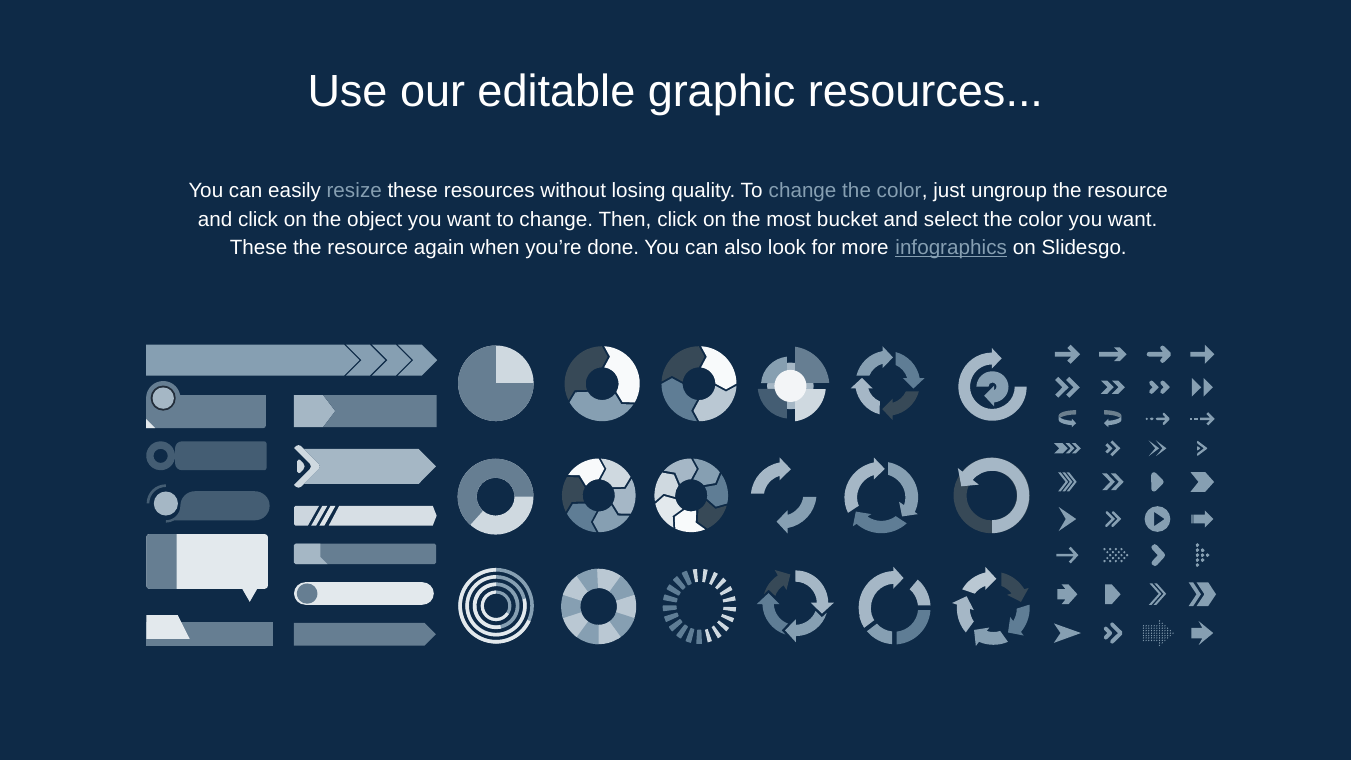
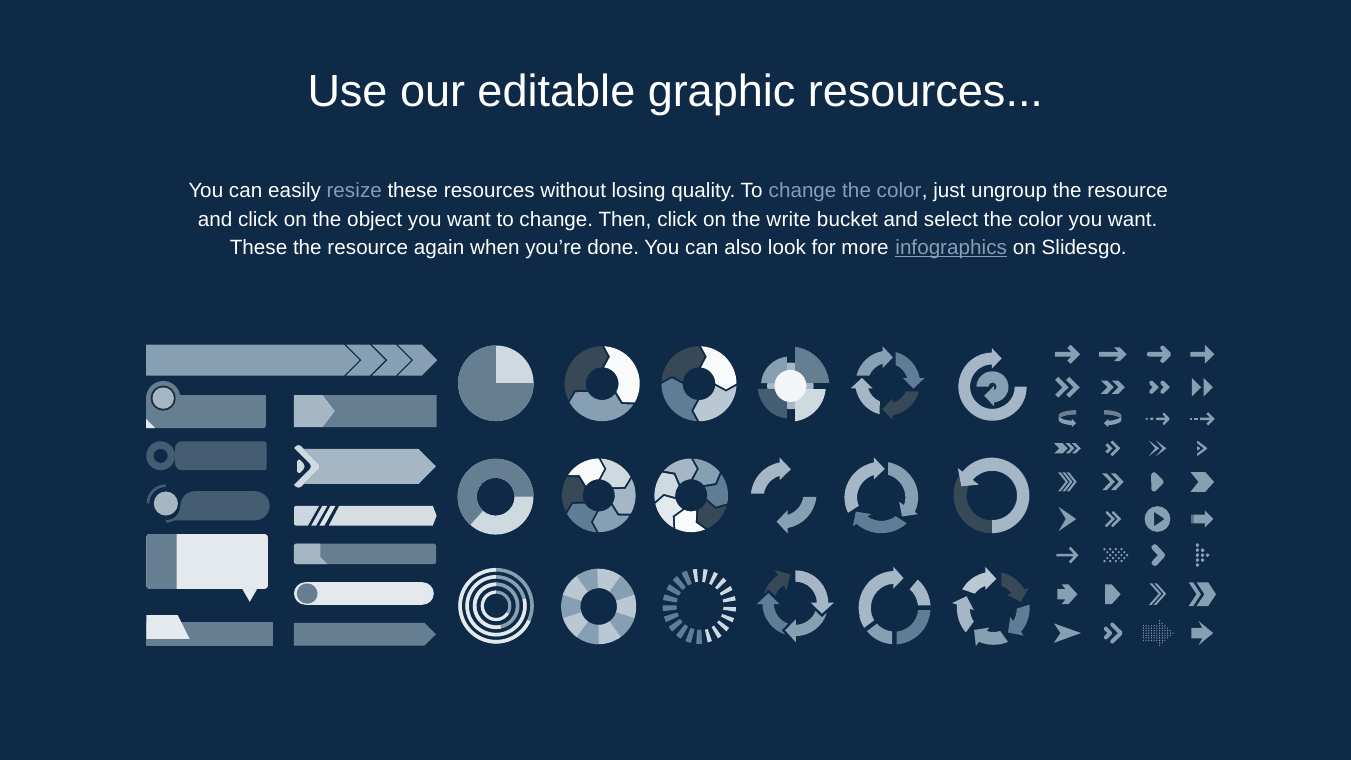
most: most -> write (789, 219)
